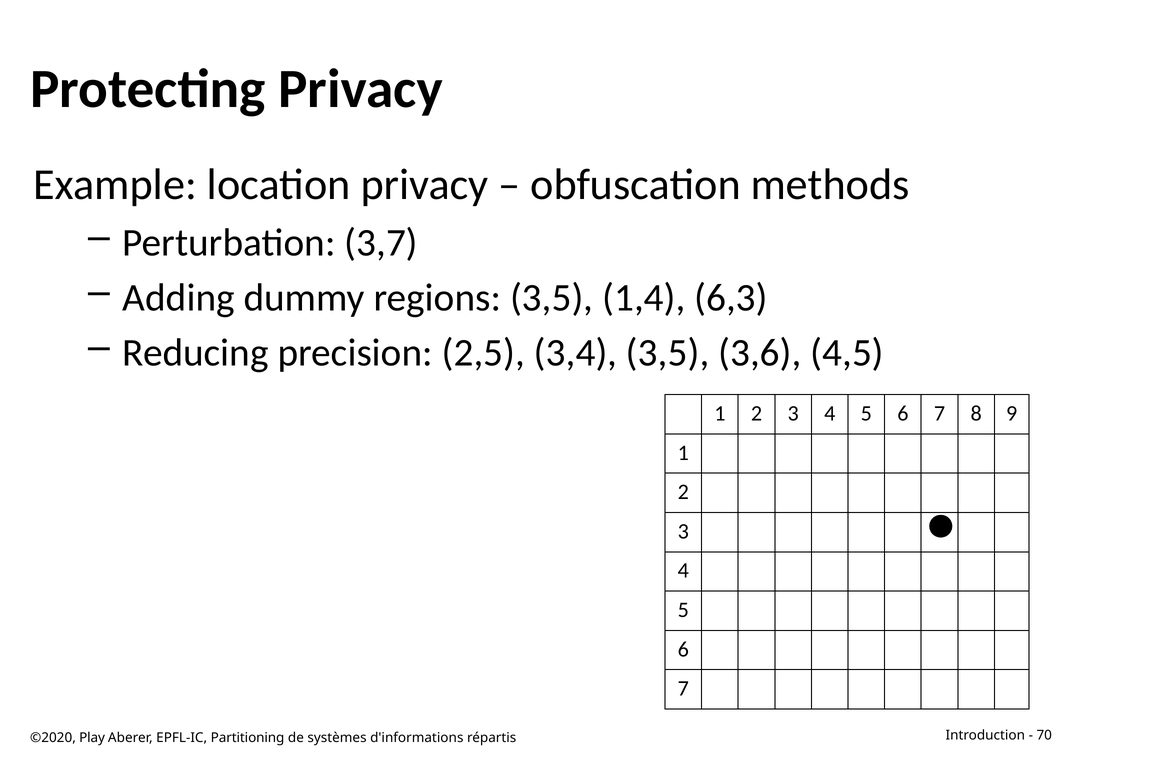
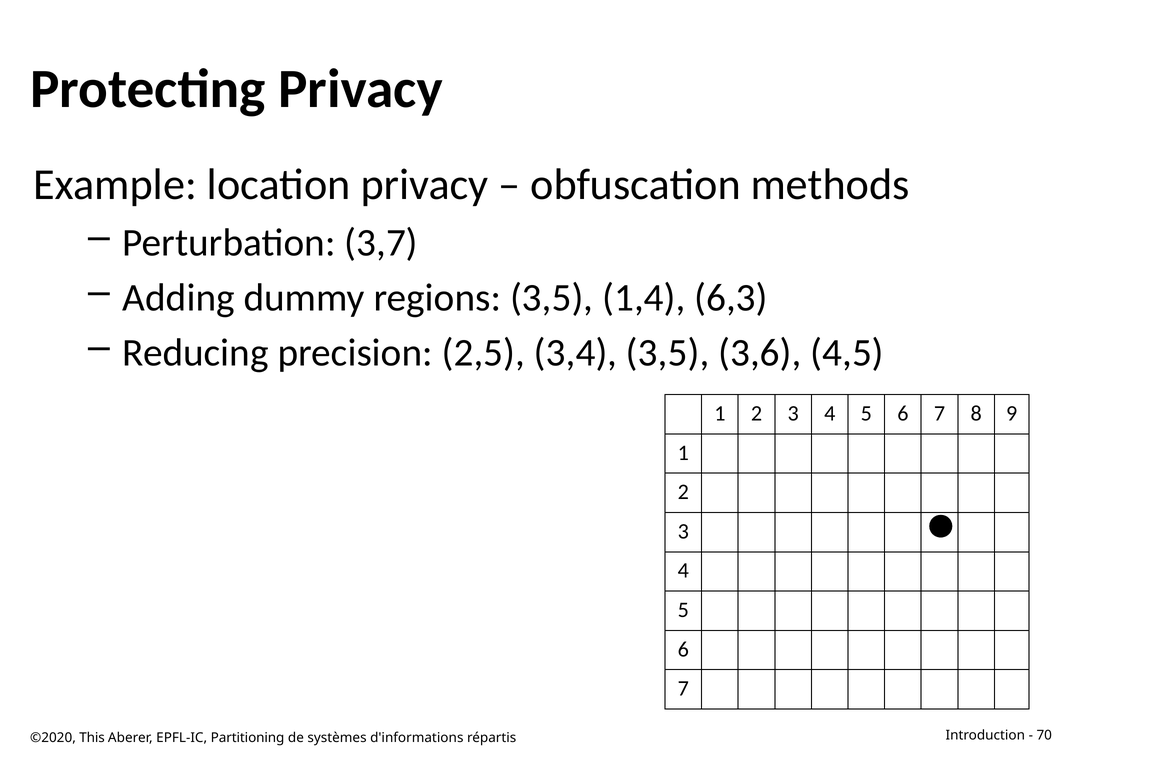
Play: Play -> This (92, 738)
